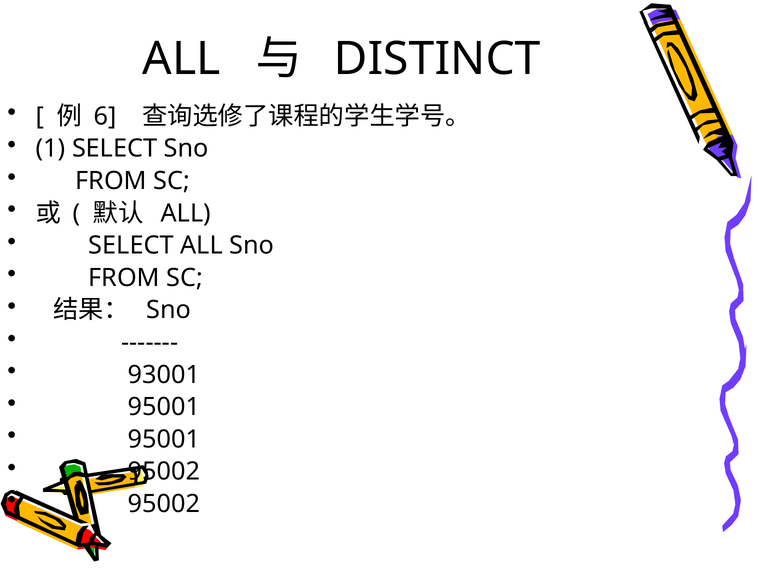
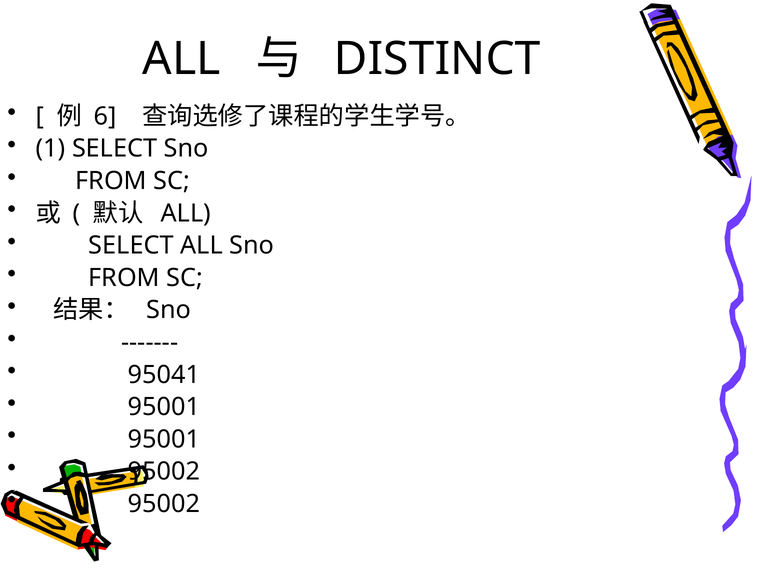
93001: 93001 -> 95041 (164, 375)
